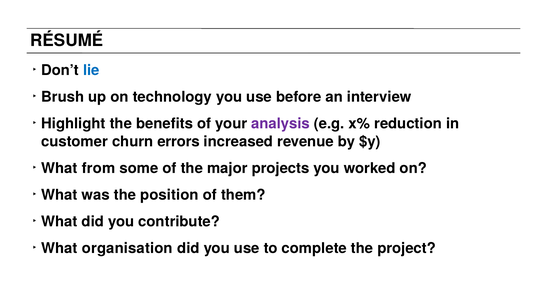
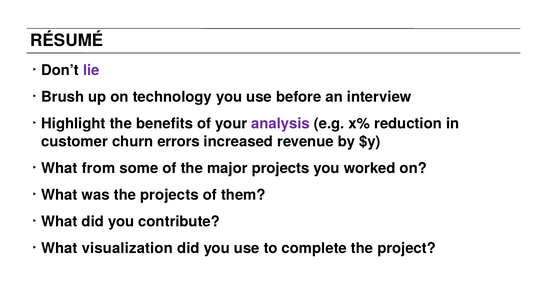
lie colour: blue -> purple (91, 70)
the position: position -> projects (169, 195)
organisation: organisation -> visualization (127, 248)
